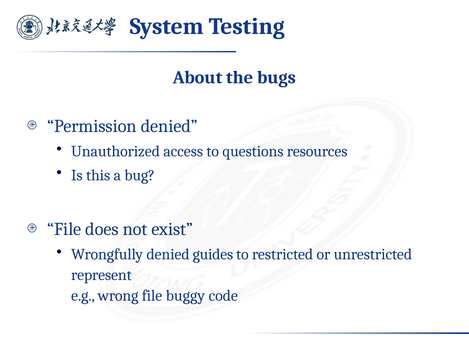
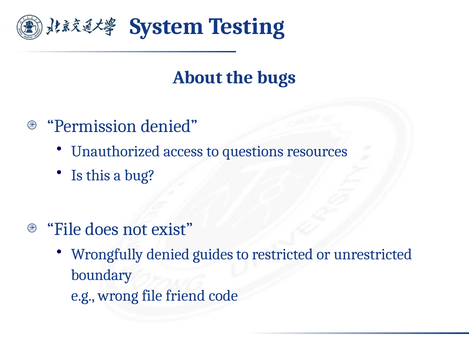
represent: represent -> boundary (101, 275)
buggy: buggy -> friend (185, 296)
